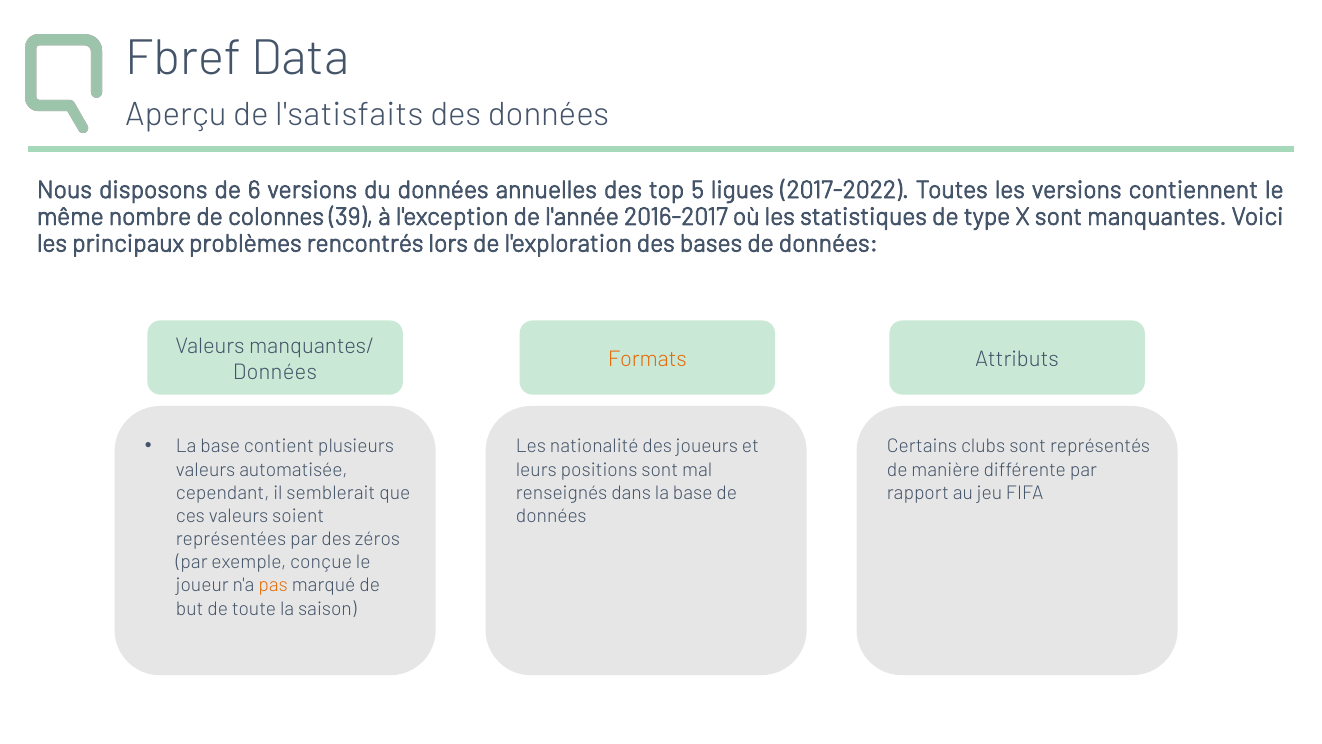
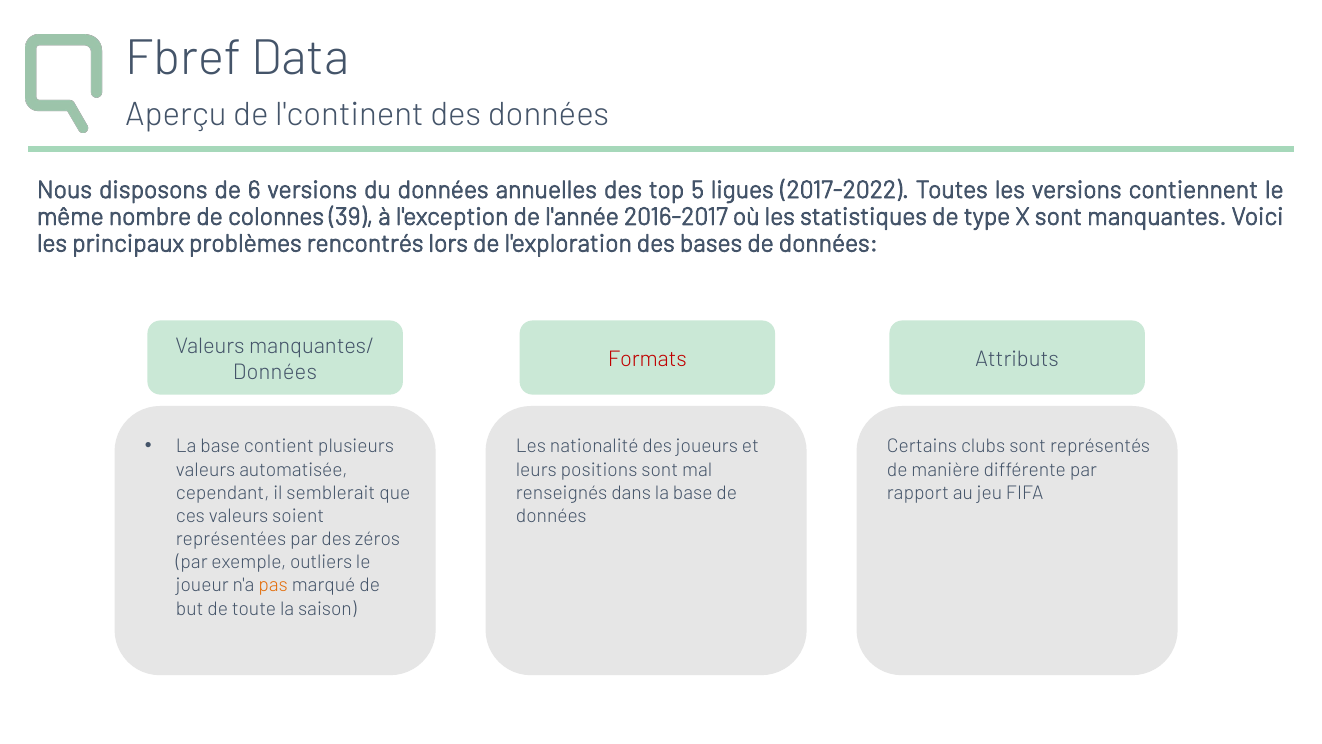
l'satisfaits: l'satisfaits -> l'continent (349, 115)
Formats colour: orange -> red (647, 359)
conçue: conçue -> outliers (321, 562)
